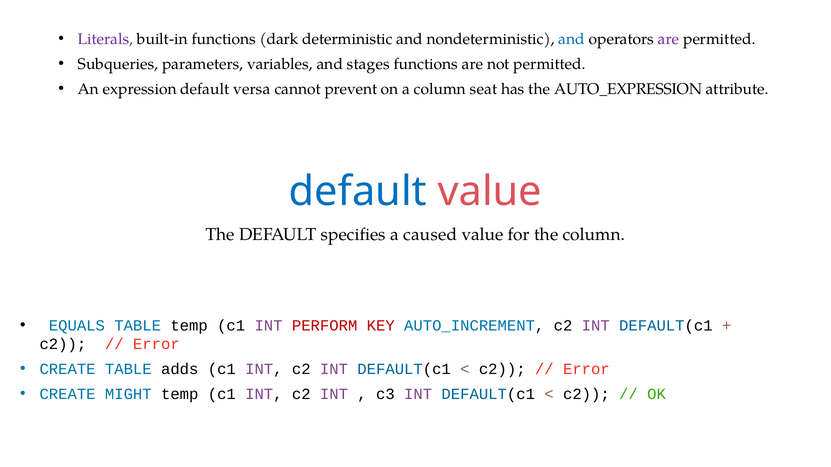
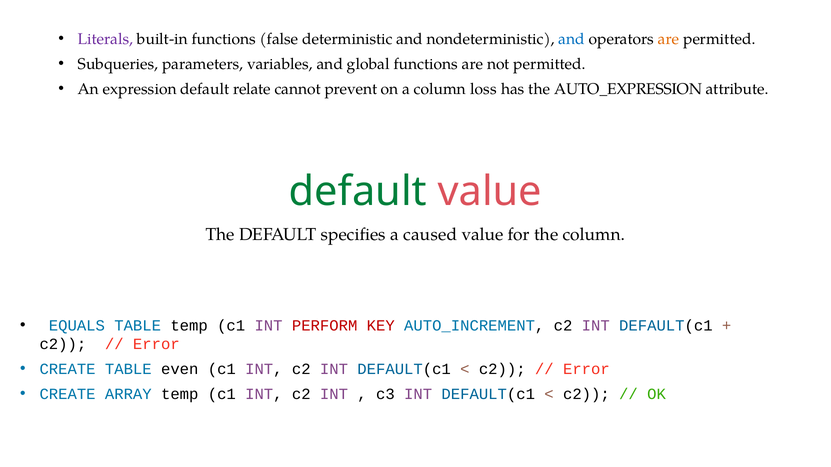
dark: dark -> false (279, 39)
are colour: purple -> orange (669, 39)
stages: stages -> global (368, 64)
versa: versa -> relate (252, 89)
seat: seat -> loss (483, 89)
default colour: blue -> green (358, 192)
adds: adds -> even (180, 369)
MIGHT: MIGHT -> ARRAY (128, 394)
